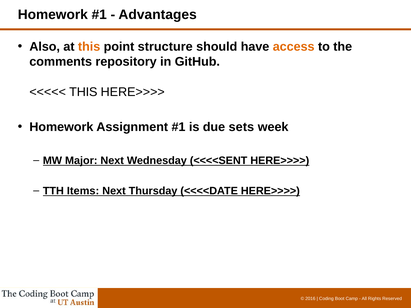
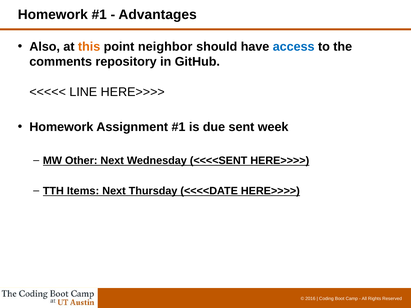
structure: structure -> neighbor (165, 47)
access colour: orange -> blue (294, 47)
THIS: THIS -> LINE (83, 92)
sets: sets -> sent (241, 127)
Major: Major -> Other (81, 161)
